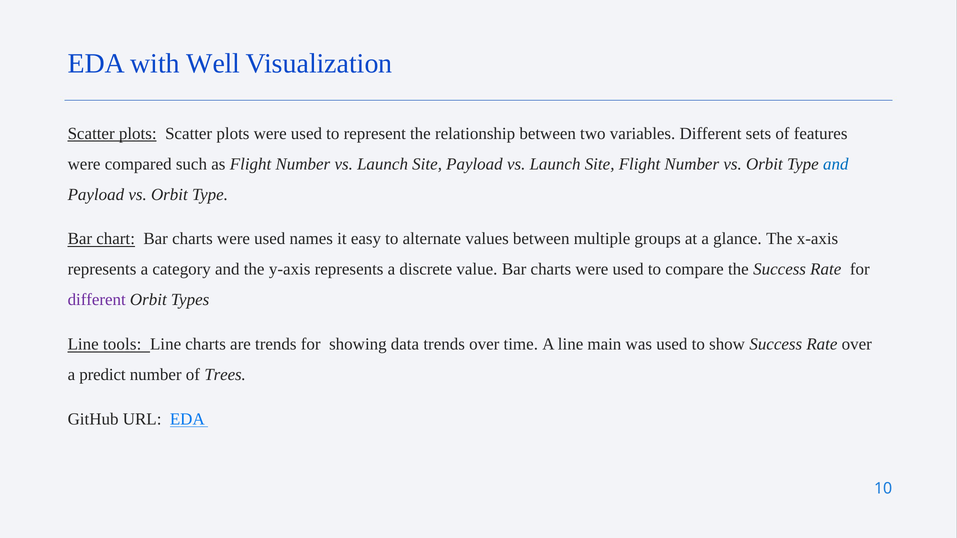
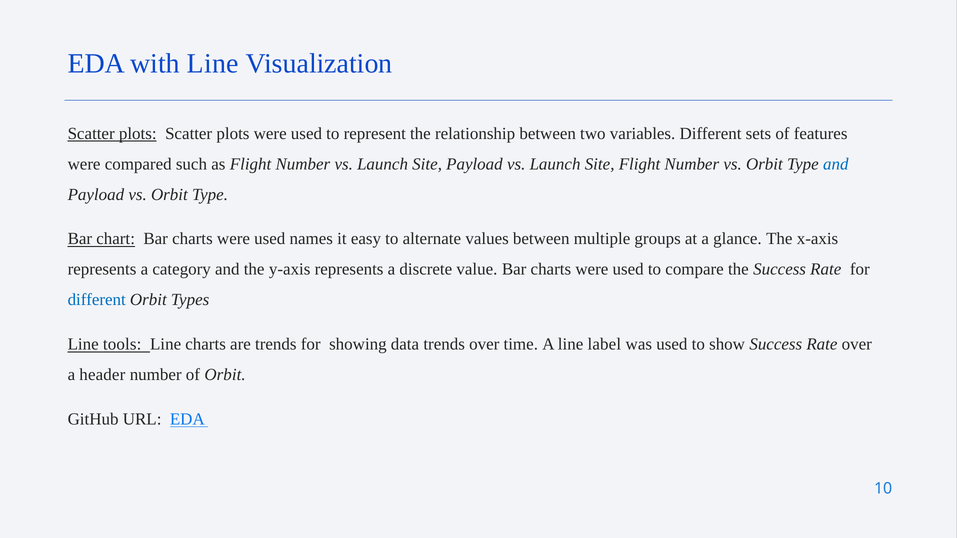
with Well: Well -> Line (213, 64)
different colour: purple -> blue (97, 300)
main: main -> label (604, 345)
predict: predict -> header (102, 375)
of Trees: Trees -> Orbit (225, 375)
